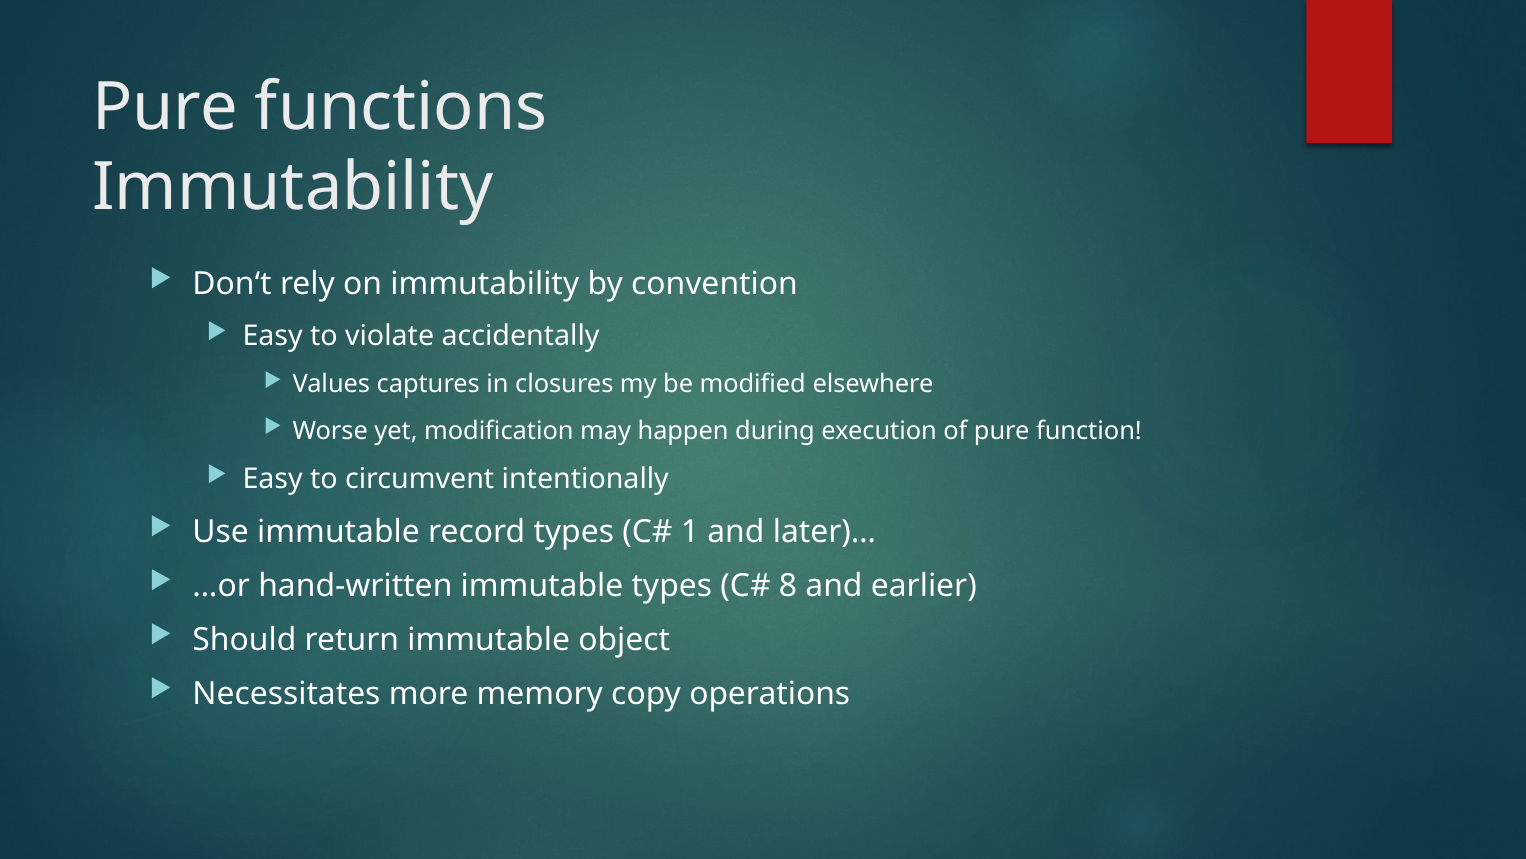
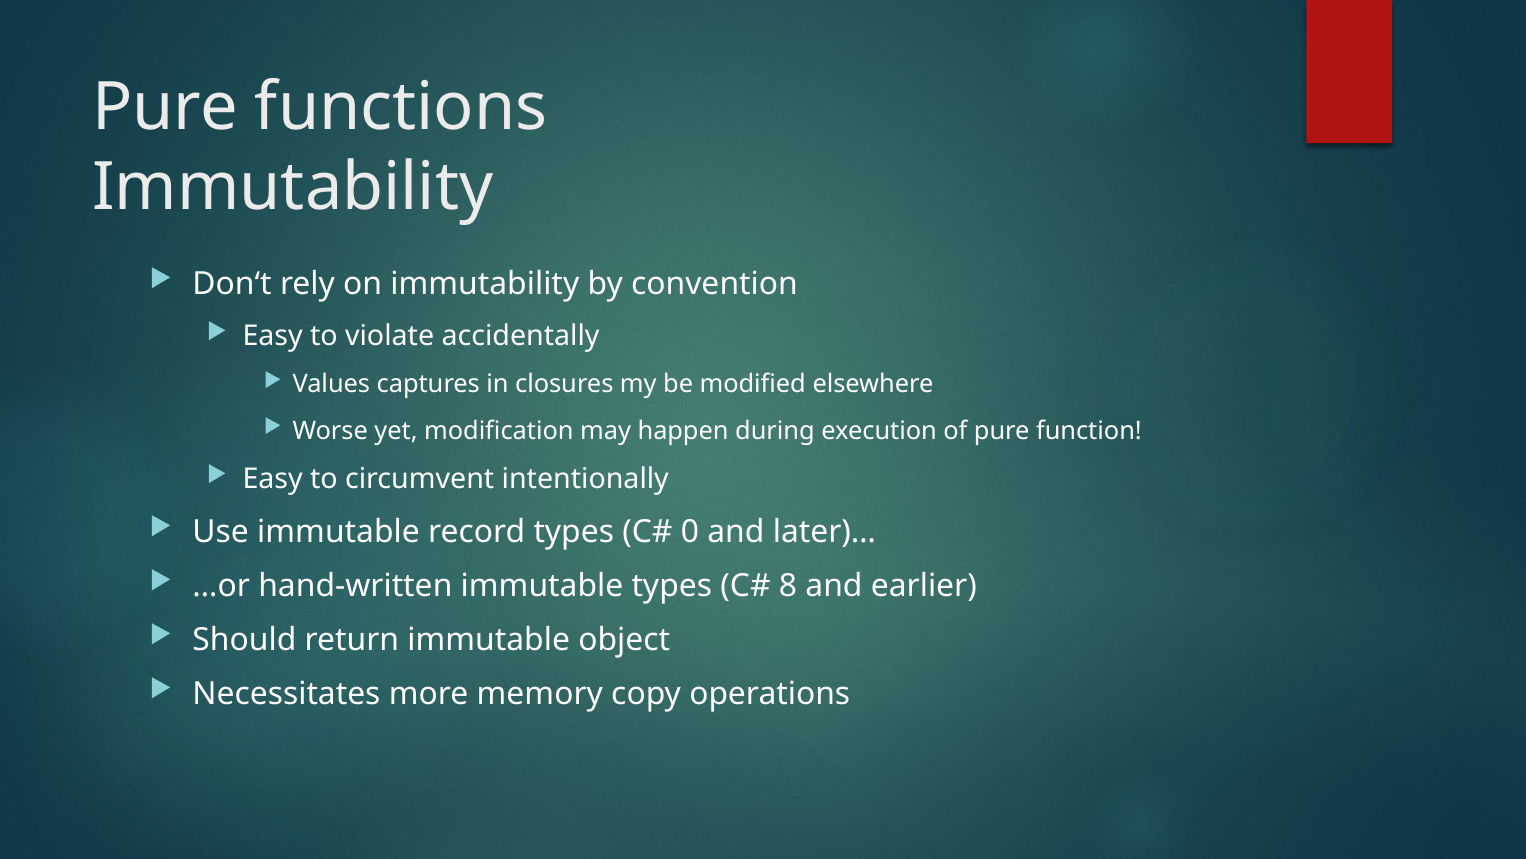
1: 1 -> 0 (690, 531)
